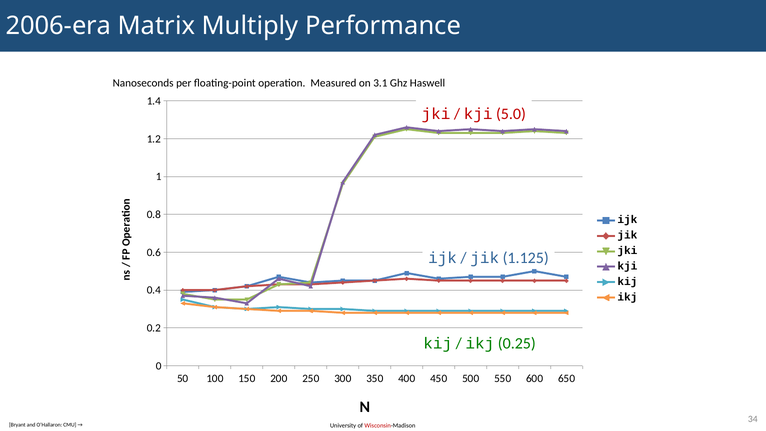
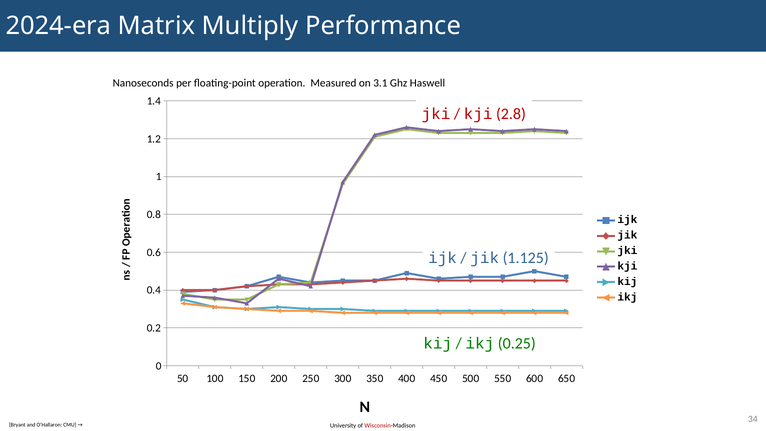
2006-era: 2006-era -> 2024-era (58, 26)
5.0: 5.0 -> 2.8 (511, 114)
